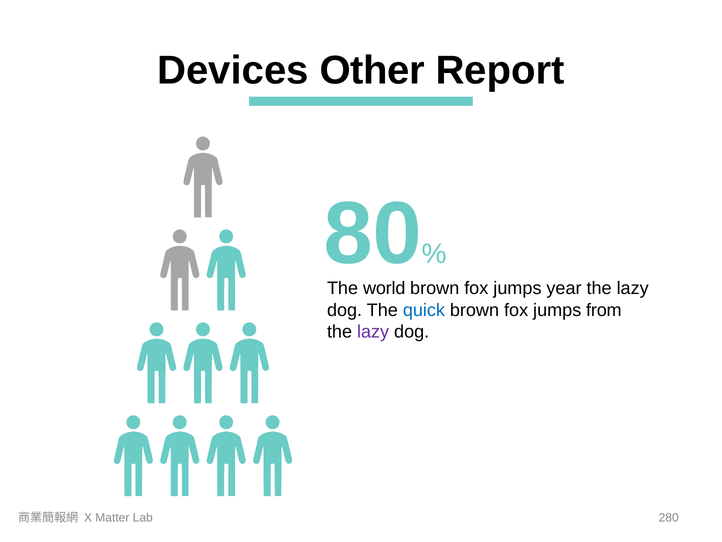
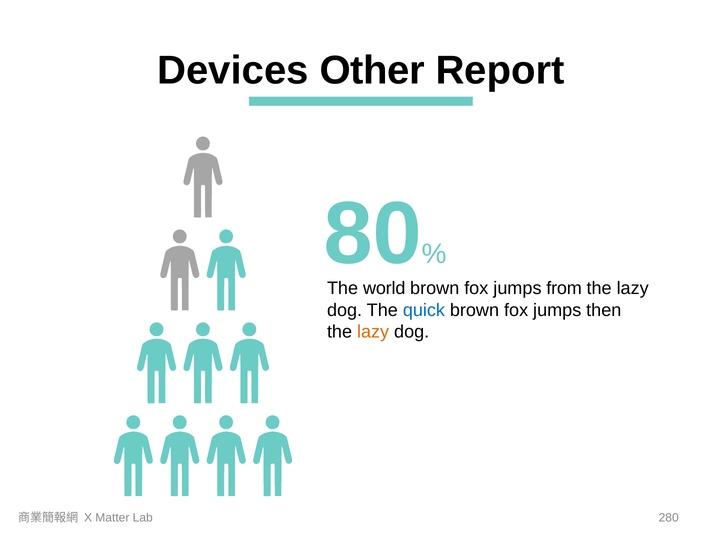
year: year -> from (564, 288)
from: from -> then (604, 310)
lazy colour: purple -> orange (373, 331)
